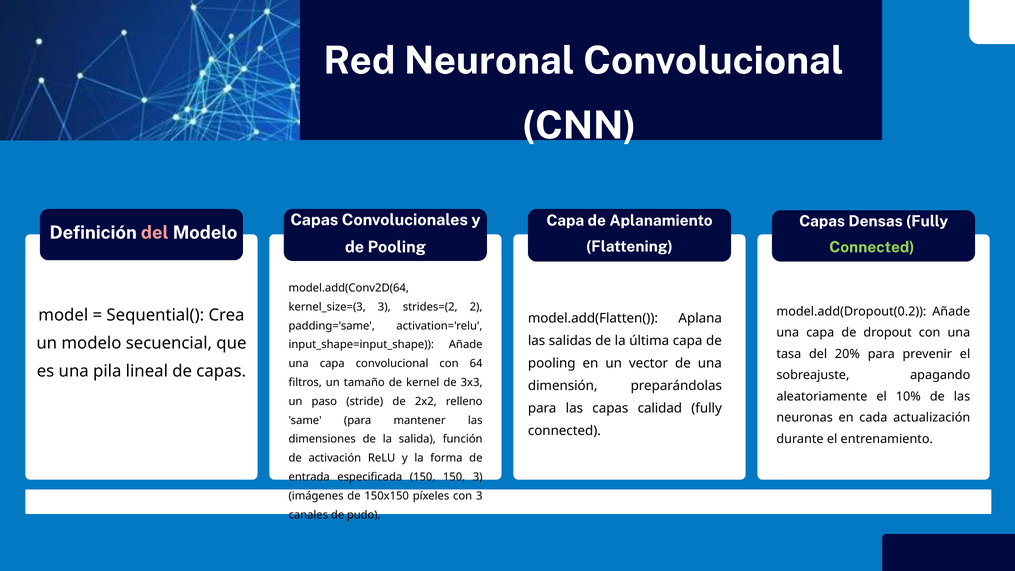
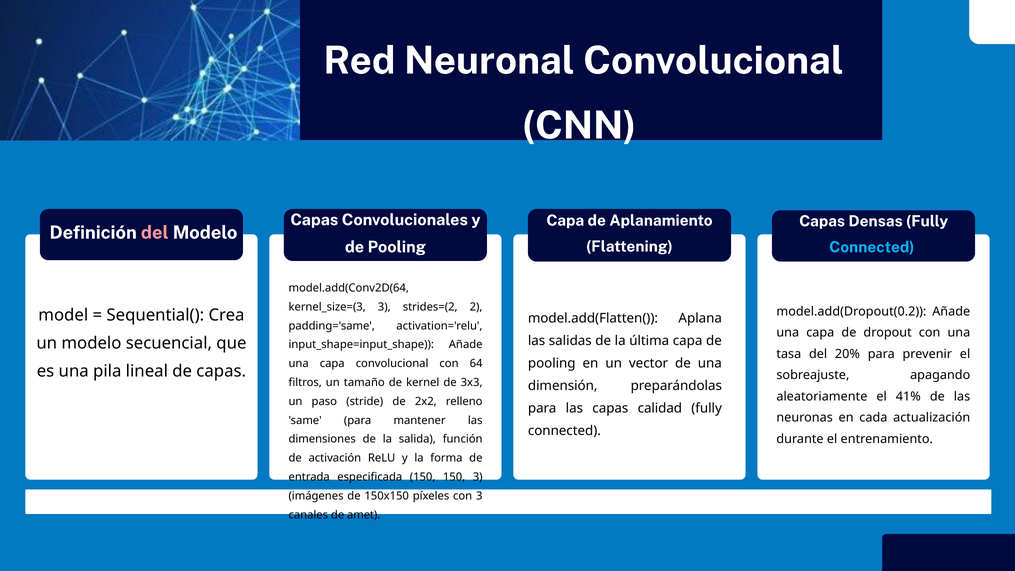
Connected colour: light green -> light blue (872, 247)
10%: 10% -> 41% (908, 396)
pudo: pudo -> amet (364, 515)
